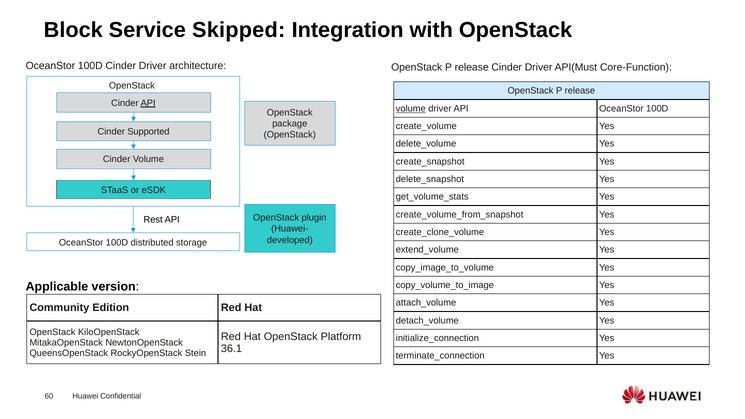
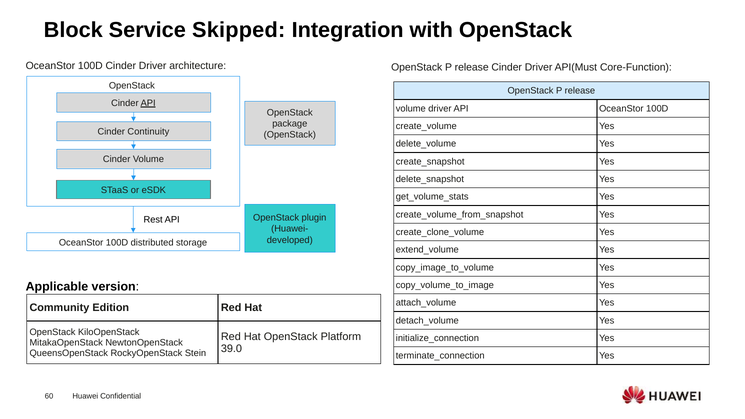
volume underline: present -> none (411, 109)
Supported: Supported -> Continuity (148, 132)
36.1: 36.1 -> 39.0 (231, 349)
